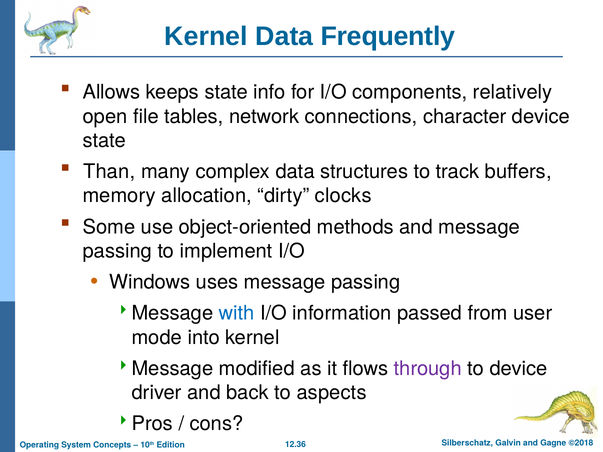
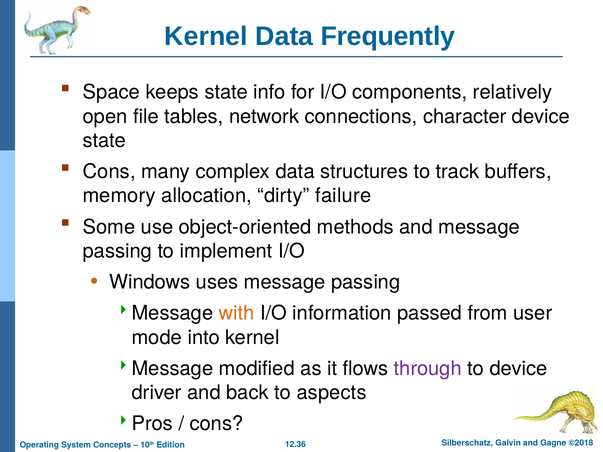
Allows: Allows -> Space (111, 92)
Than: Than -> Cons (109, 172)
clocks: clocks -> failure (343, 196)
with colour: blue -> orange (237, 313)
